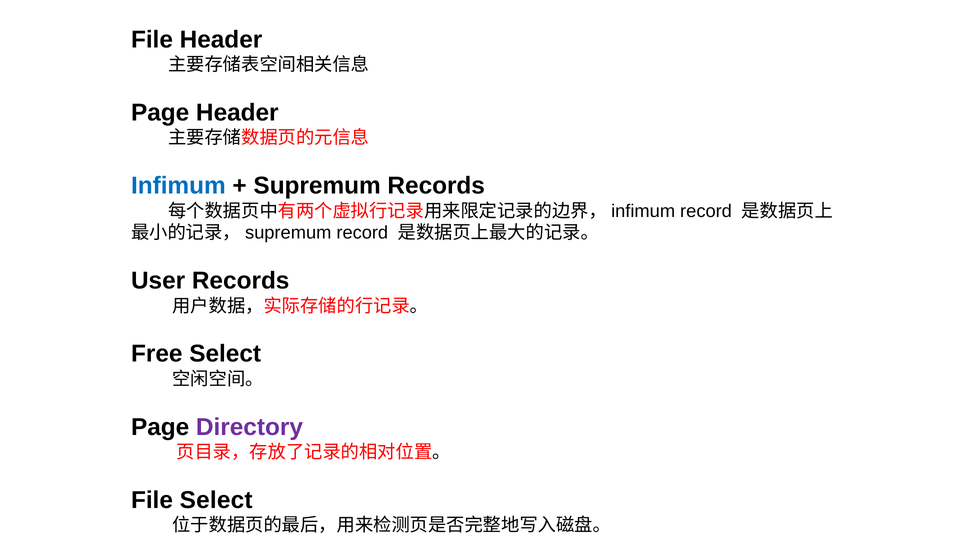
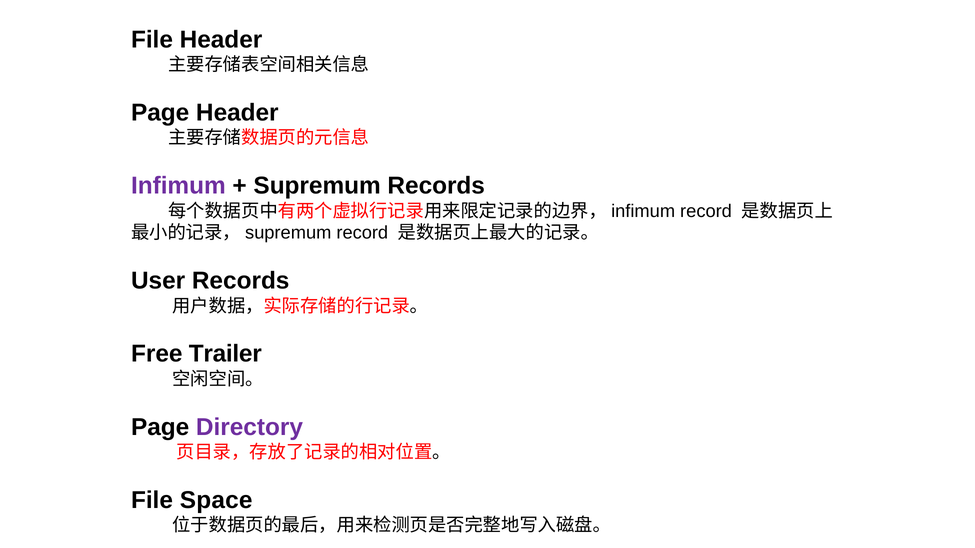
Infimum colour: blue -> purple (178, 186)
Free Select: Select -> Trailer (225, 354)
File Select: Select -> Space (216, 500)
